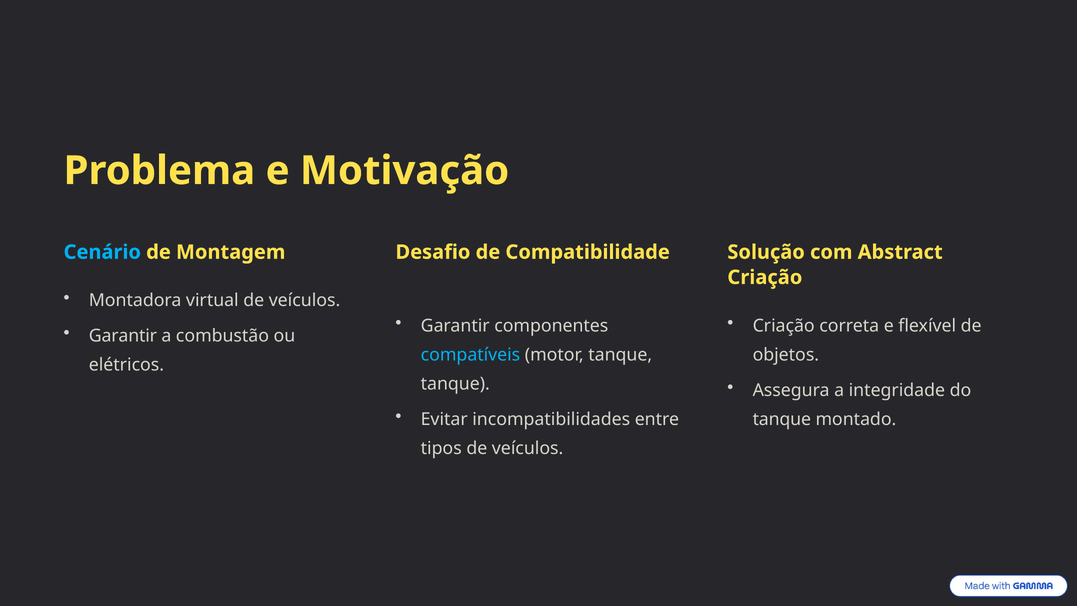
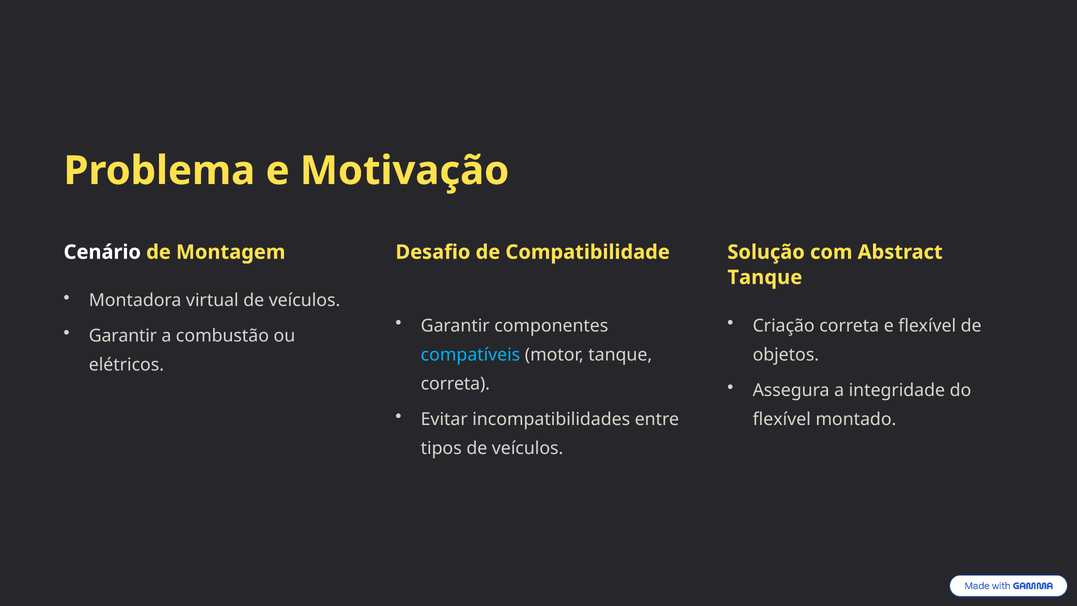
Cenário colour: light blue -> white (102, 252)
Criação: Criação -> Tanque (765, 277)
tanque: tanque -> correta (455, 384)
tanque: tanque -> flexível (782, 419)
